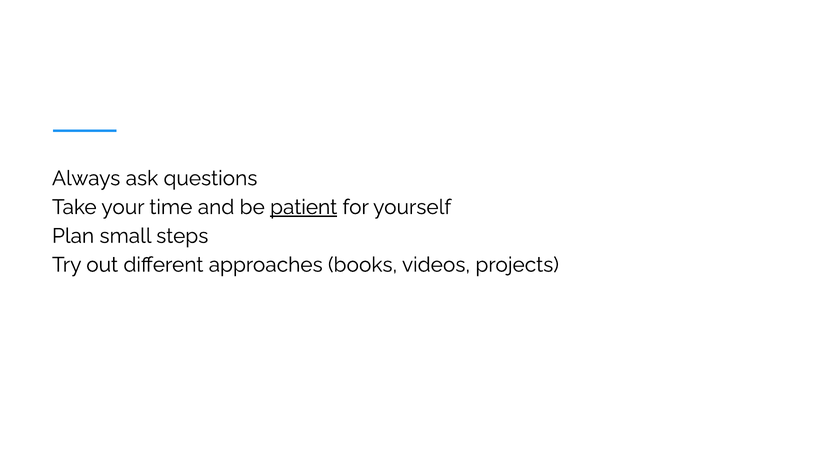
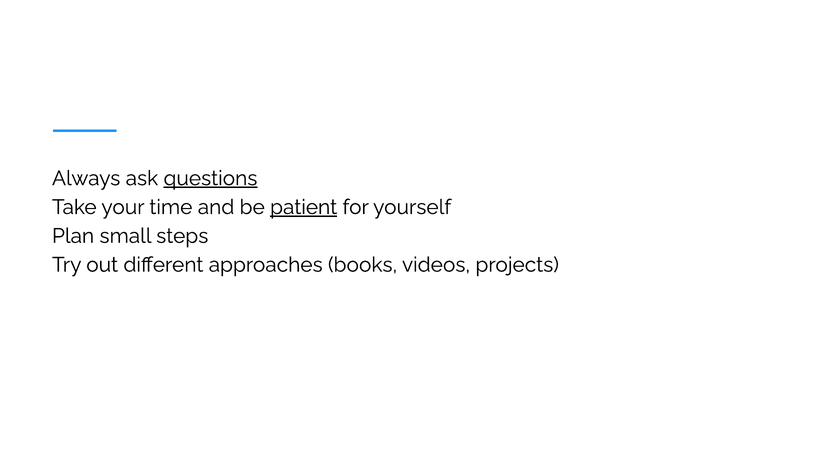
questions underline: none -> present (210, 178)
